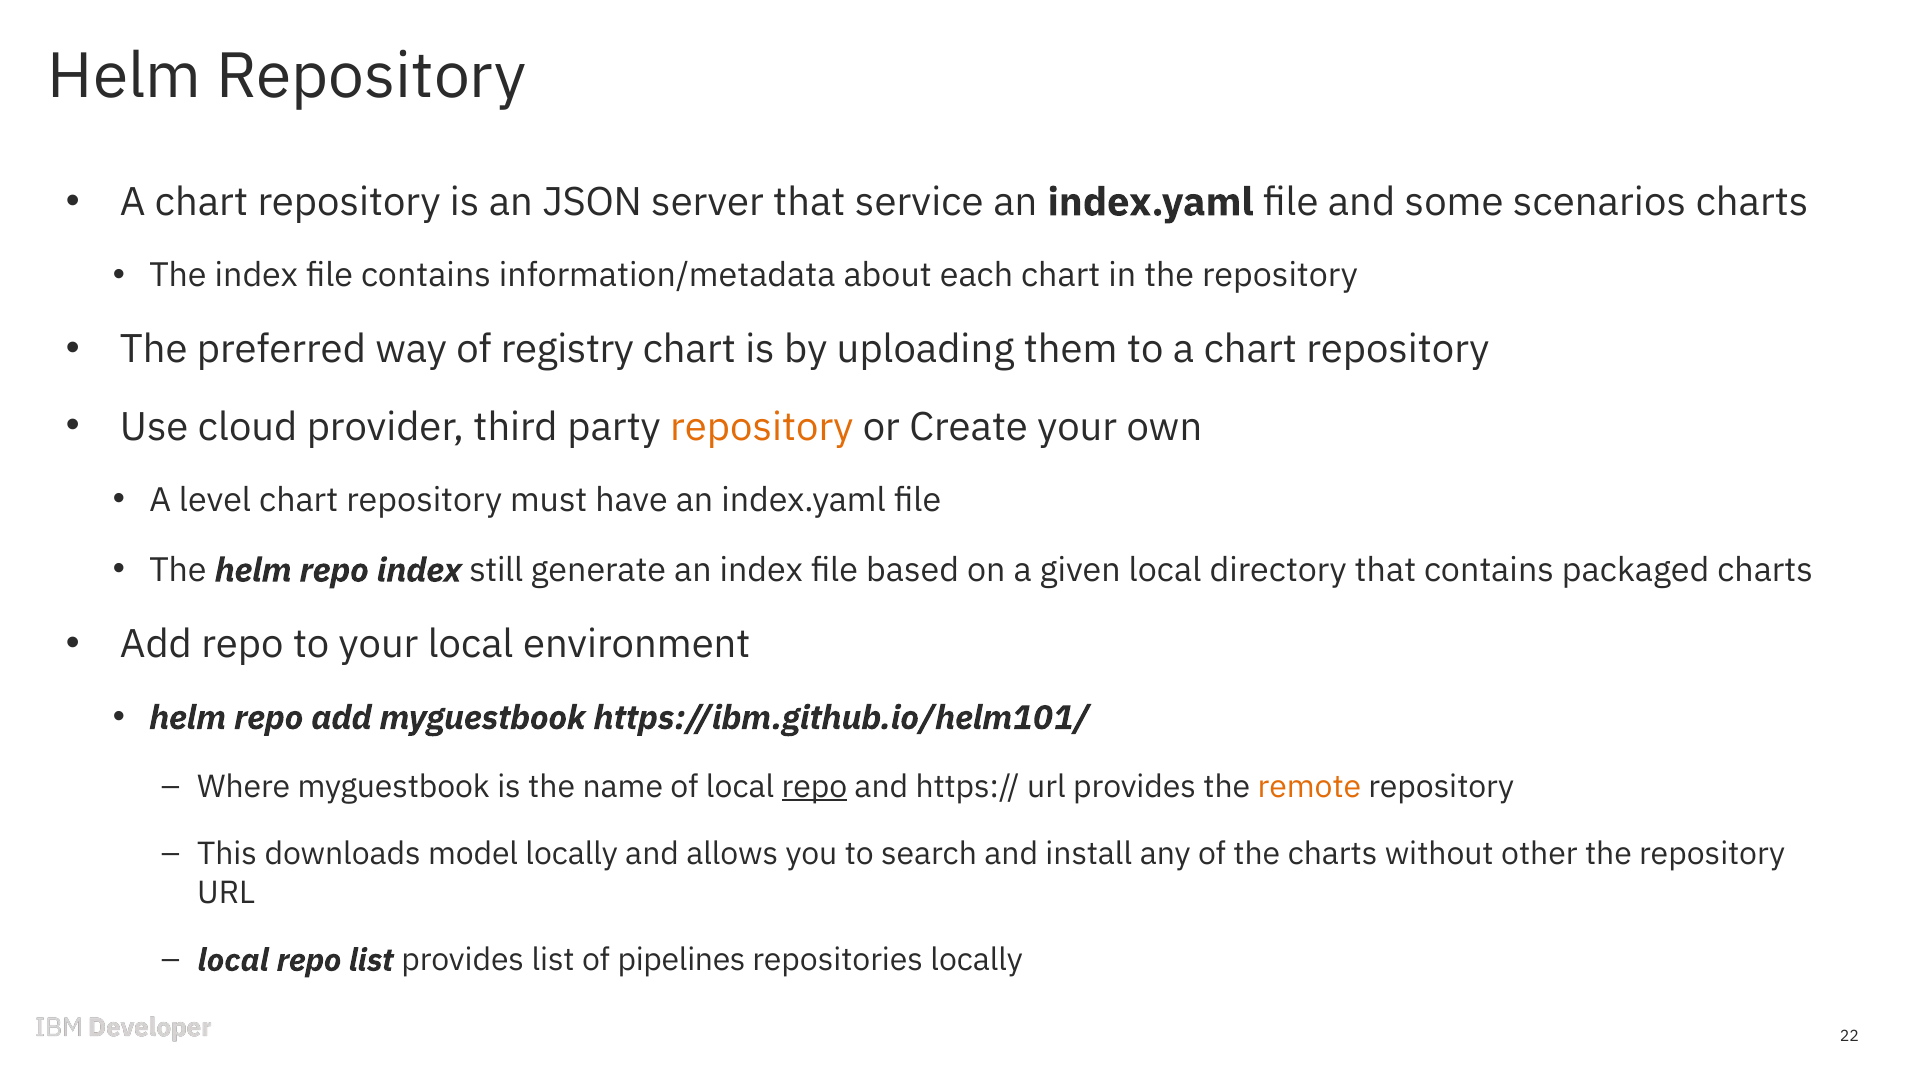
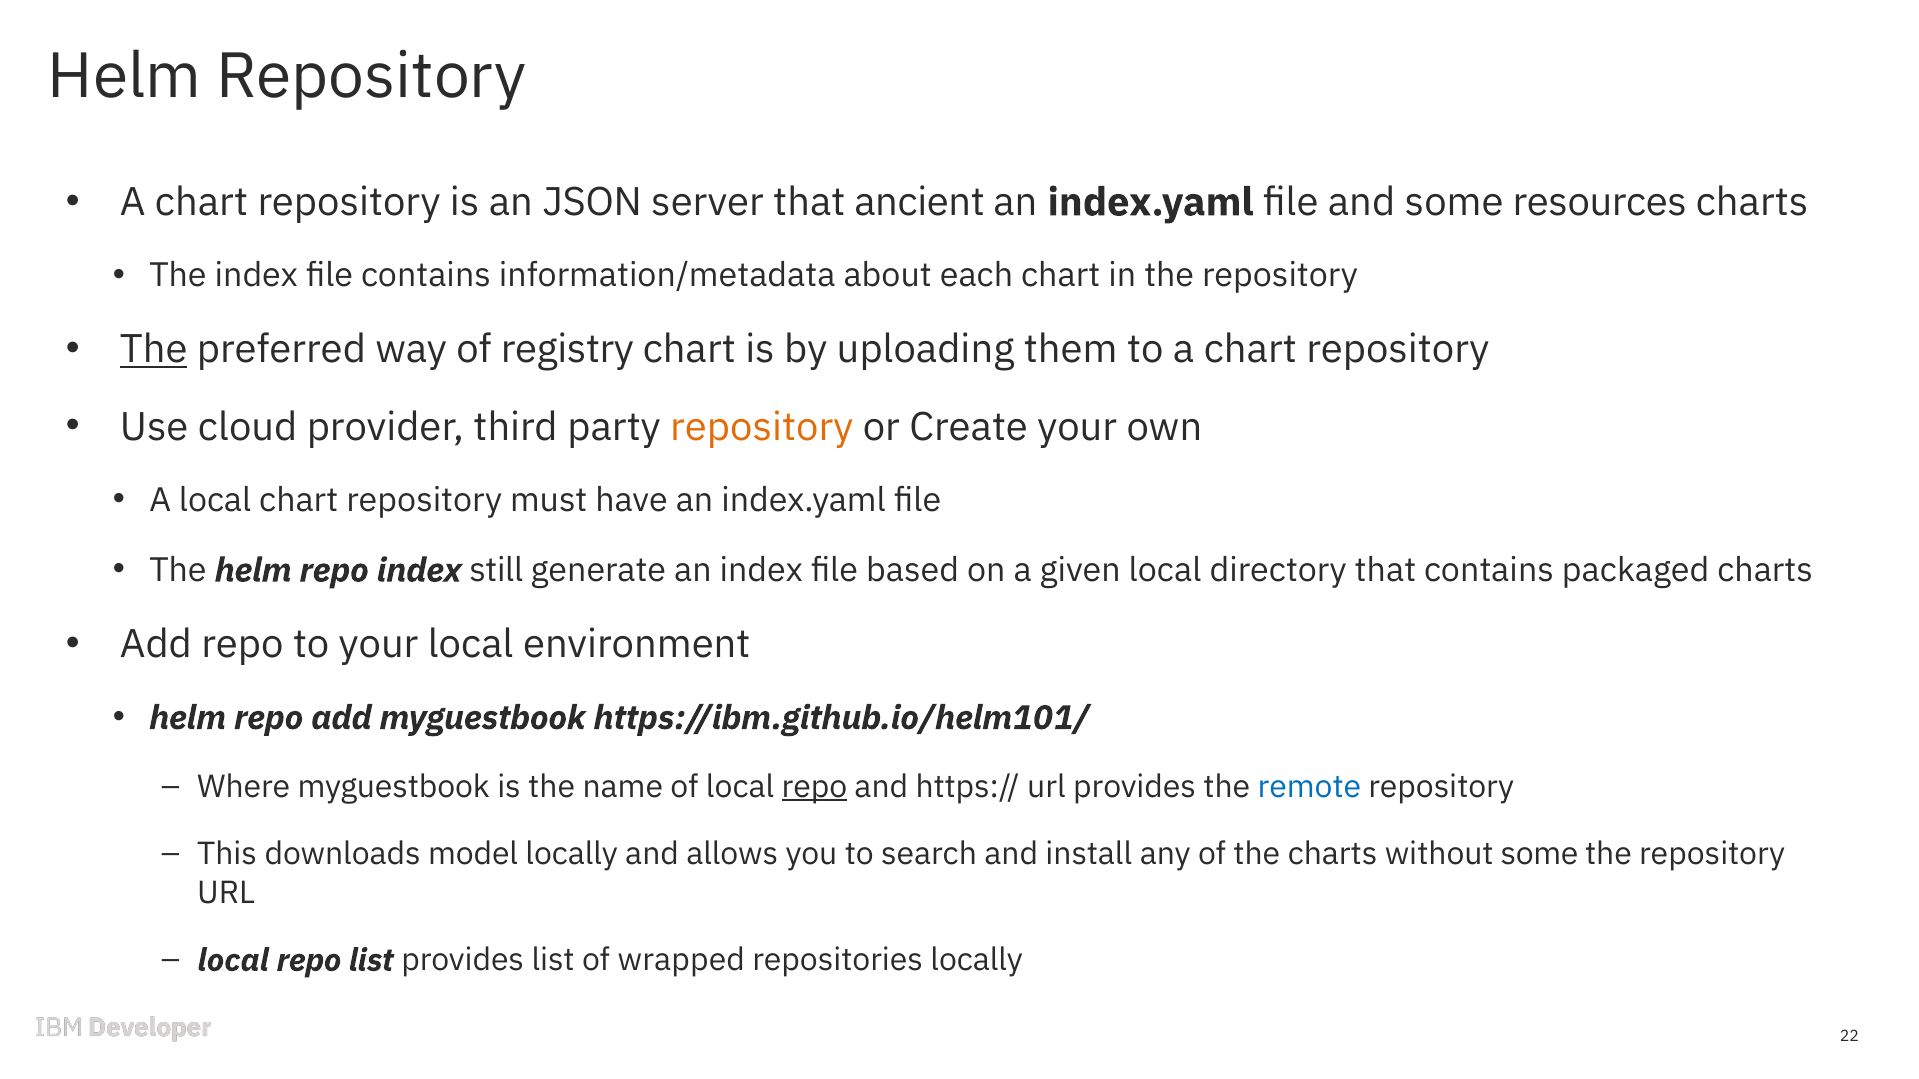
service: service -> ancient (920, 202)
scenarios: scenarios -> resources (1600, 202)
The underline: none -> present (154, 350)
A level: level -> local (215, 501)
remote colour: orange -> blue (1309, 787)
without other: other -> some (1540, 855)
pipelines: pipelines -> wrapped (681, 961)
